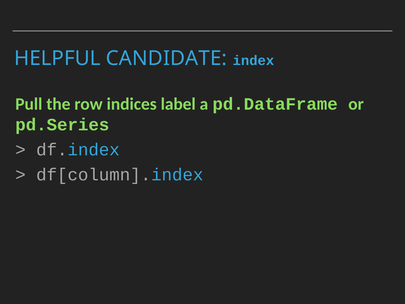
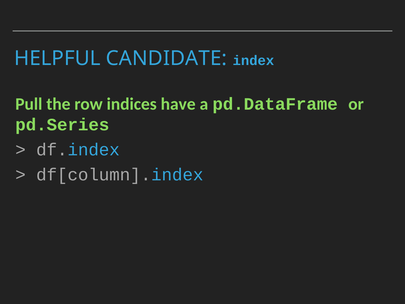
label: label -> have (178, 104)
